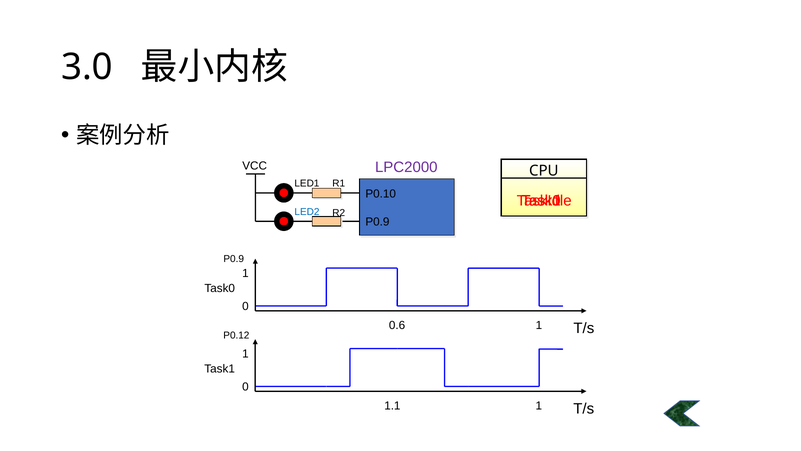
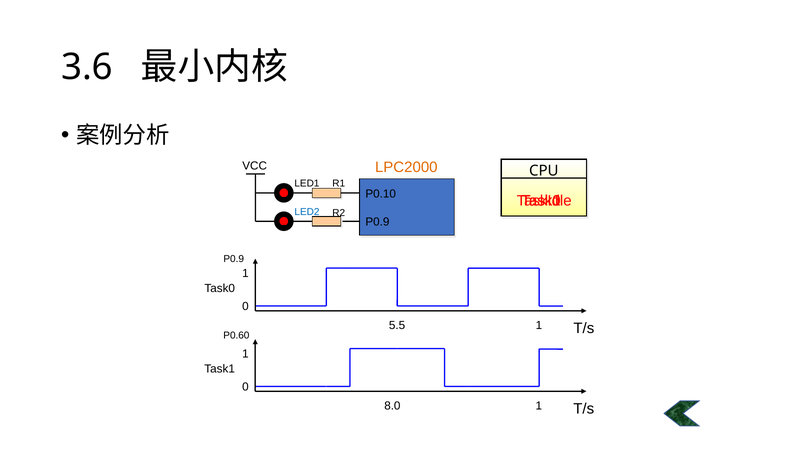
3.0: 3.0 -> 3.6 (87, 67)
LPC2000 colour: purple -> orange (406, 167)
0.6: 0.6 -> 5.5 (397, 325)
P0.12: P0.12 -> P0.60 (236, 335)
1.1: 1.1 -> 8.0 (392, 405)
